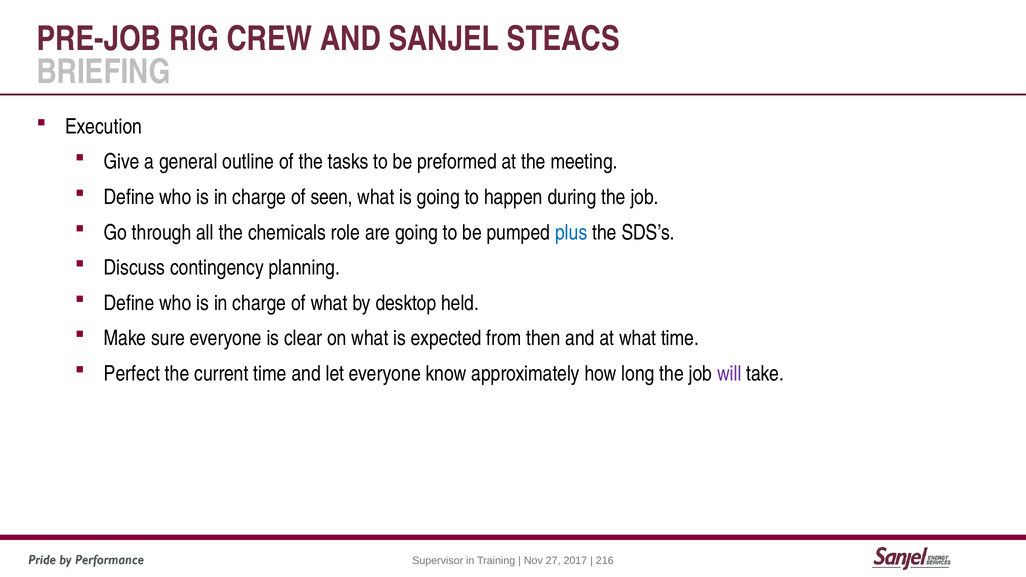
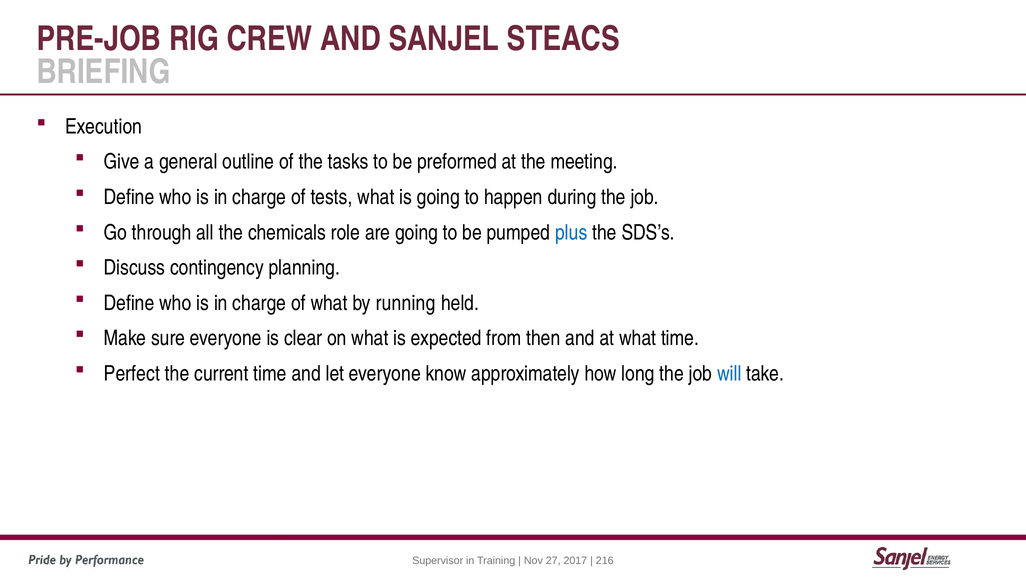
seen: seen -> tests (332, 197)
desktop: desktop -> running (406, 303)
will colour: purple -> blue (729, 374)
